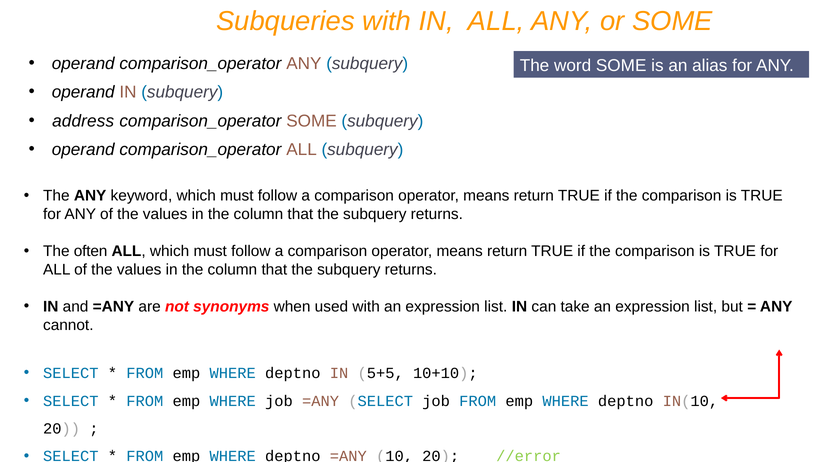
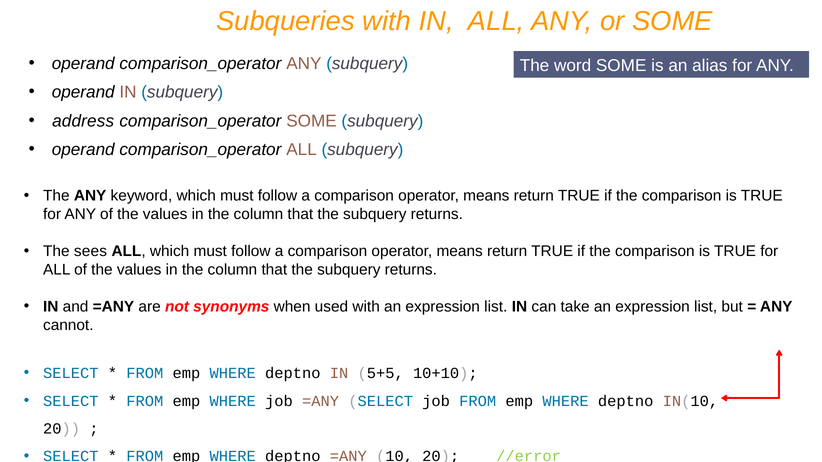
often: often -> sees (90, 251)
